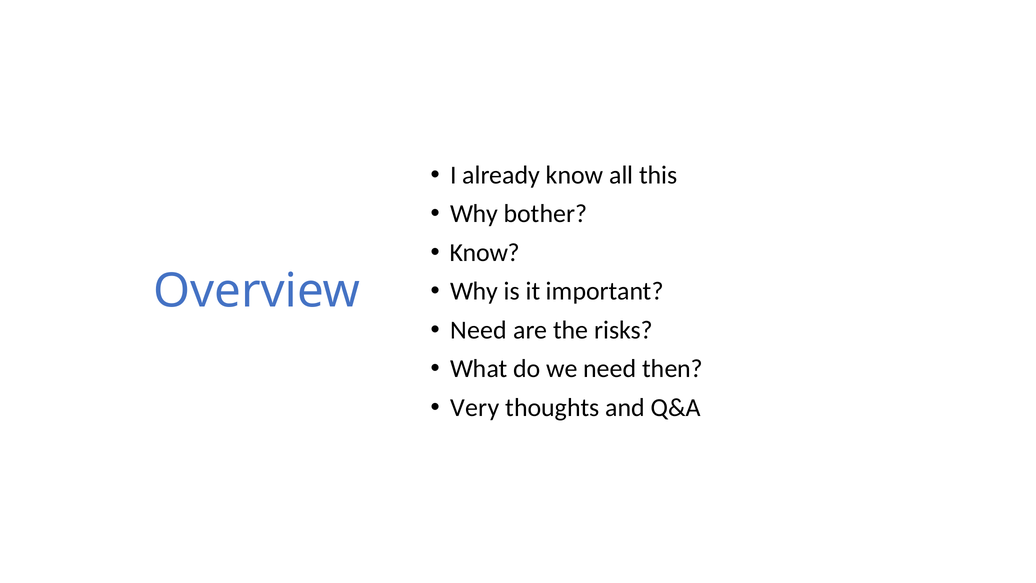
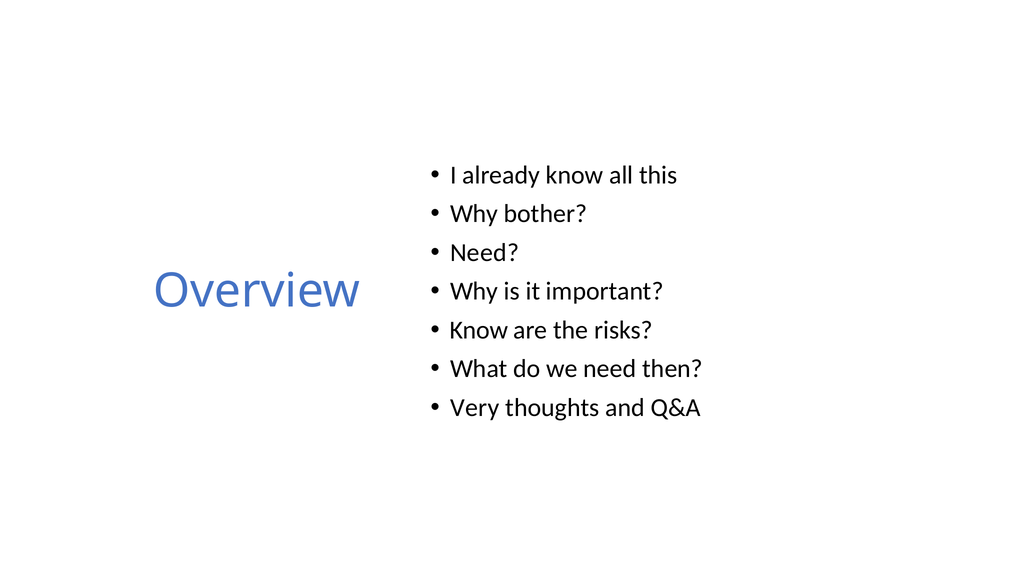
Know: Know -> Need (485, 252)
Need: Need -> Know (479, 330)
